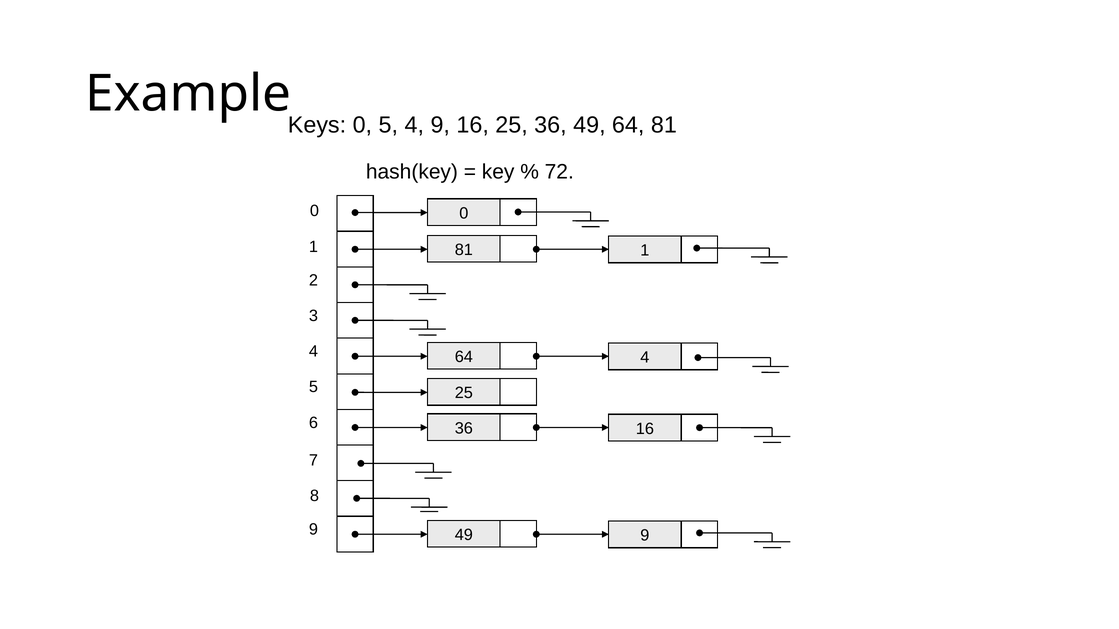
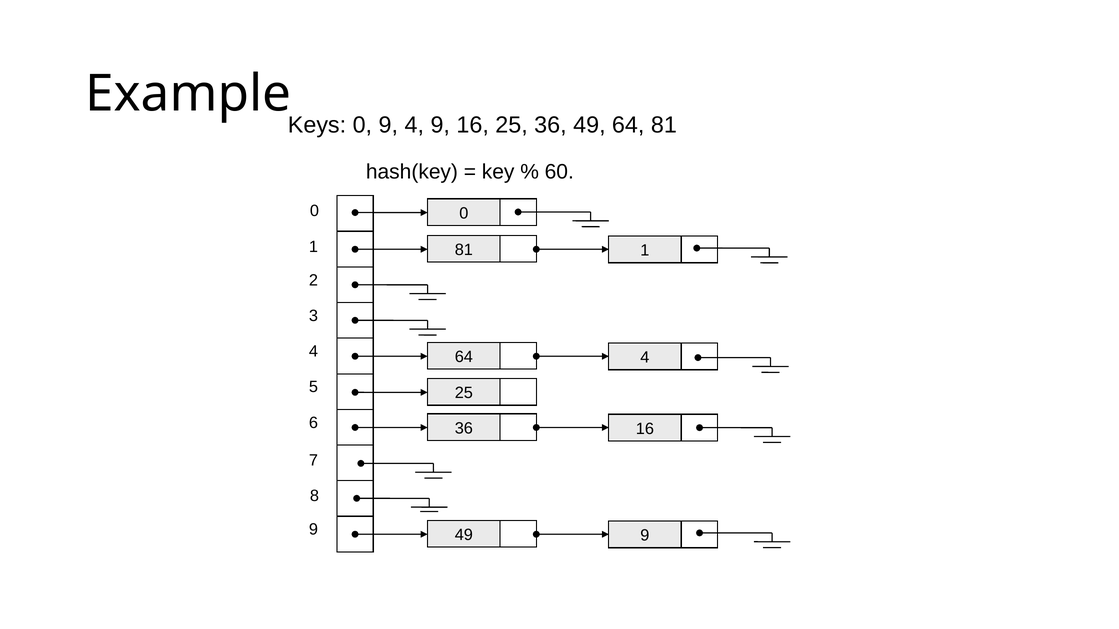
0 5: 5 -> 9 (388, 125)
72: 72 -> 60 (559, 172)
